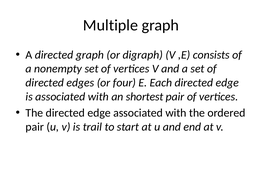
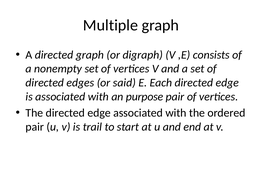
four: four -> said (124, 83)
shortest: shortest -> purpose (145, 97)
